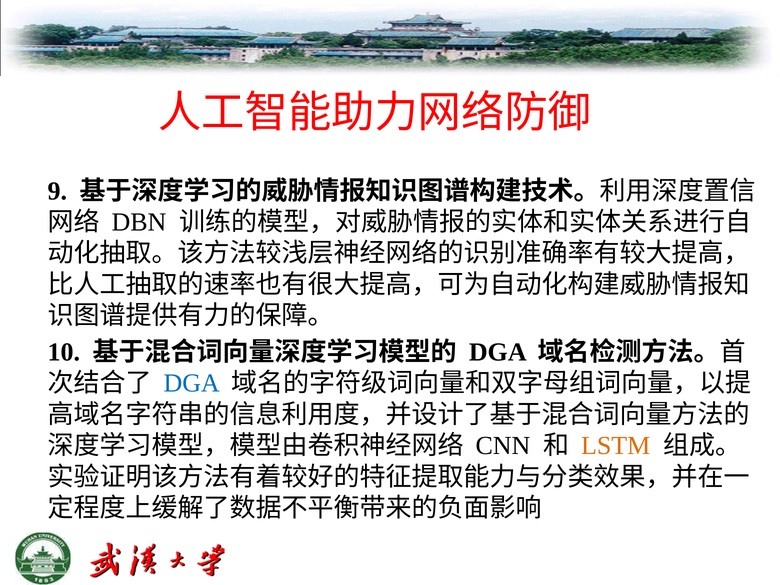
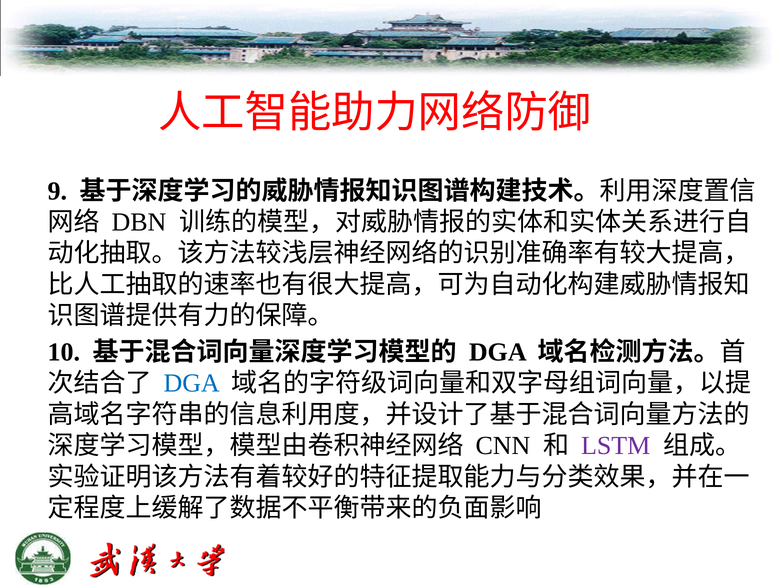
LSTM colour: orange -> purple (616, 446)
